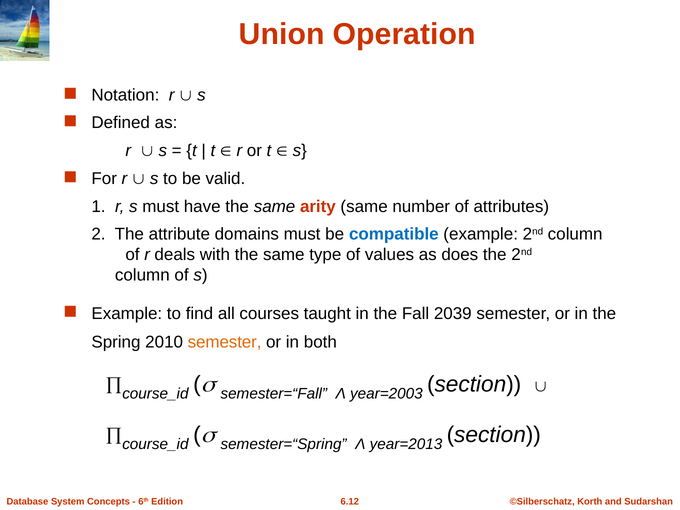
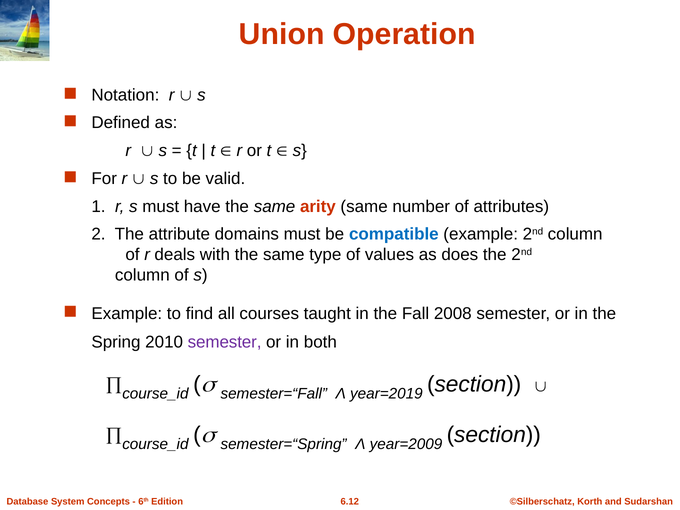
2039: 2039 -> 2008 (453, 313)
semester colour: orange -> purple (225, 342)
year=2003: year=2003 -> year=2019 (386, 393)
year=2013: year=2013 -> year=2009 (406, 444)
